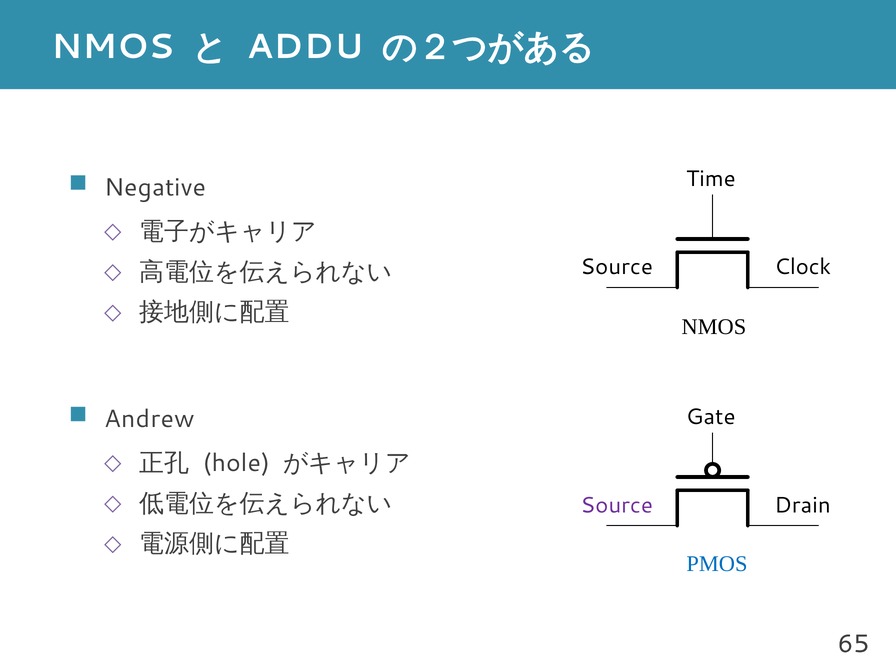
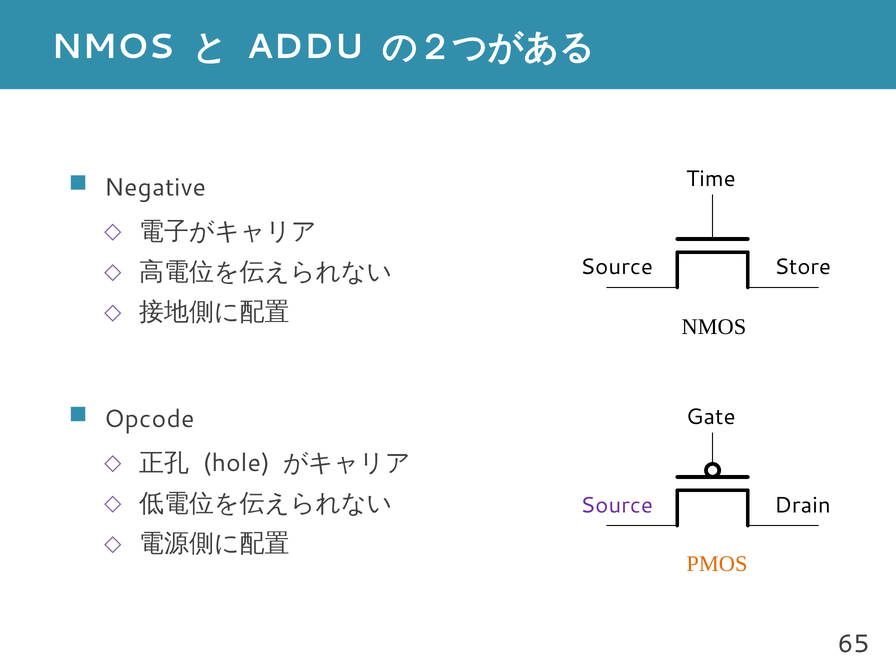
Clock: Clock -> Store (803, 267)
Andrew: Andrew -> Opcode (150, 419)
PMOS colour: blue -> orange (717, 564)
